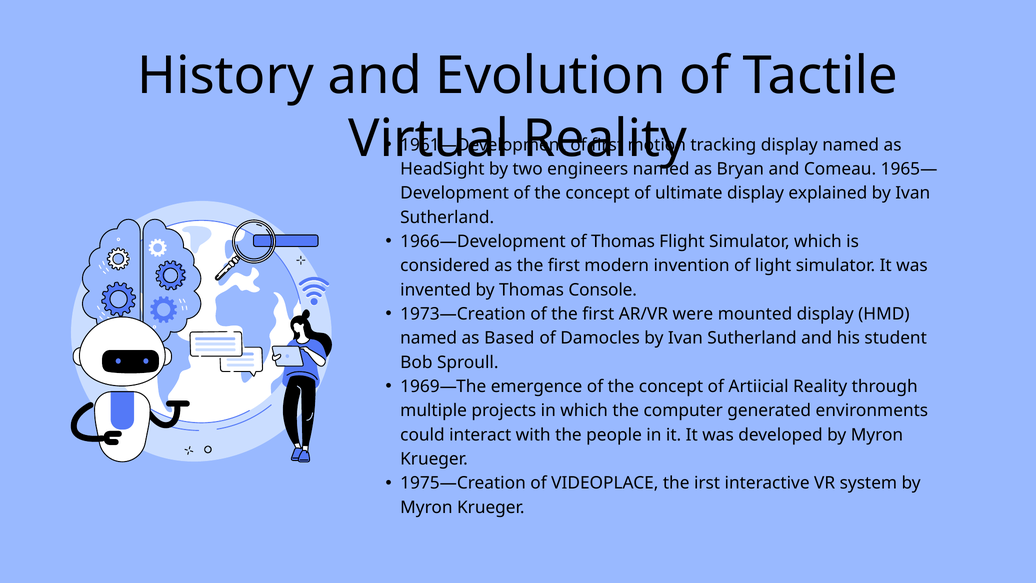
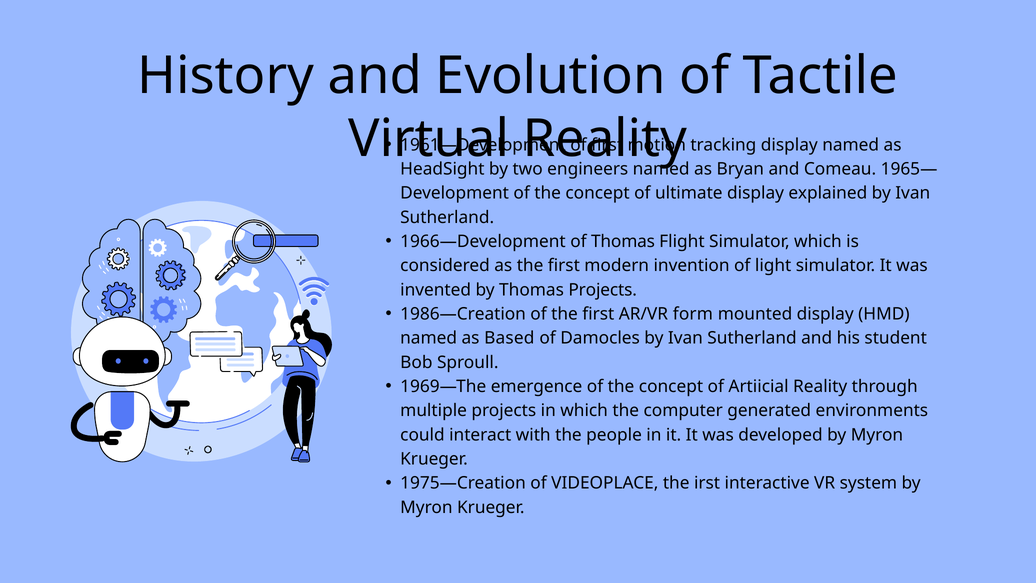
Thomas Console: Console -> Projects (603, 290)
1973—Creation: 1973—Creation -> 1986—Creation (463, 314)
were: were -> form (693, 314)
